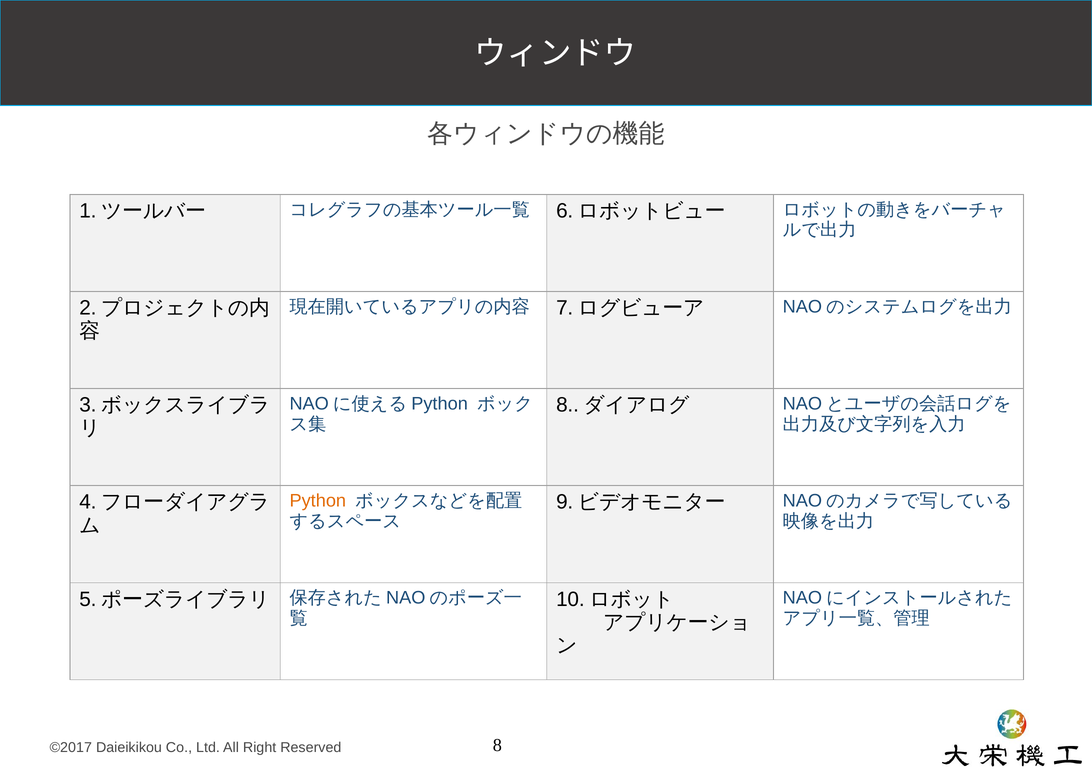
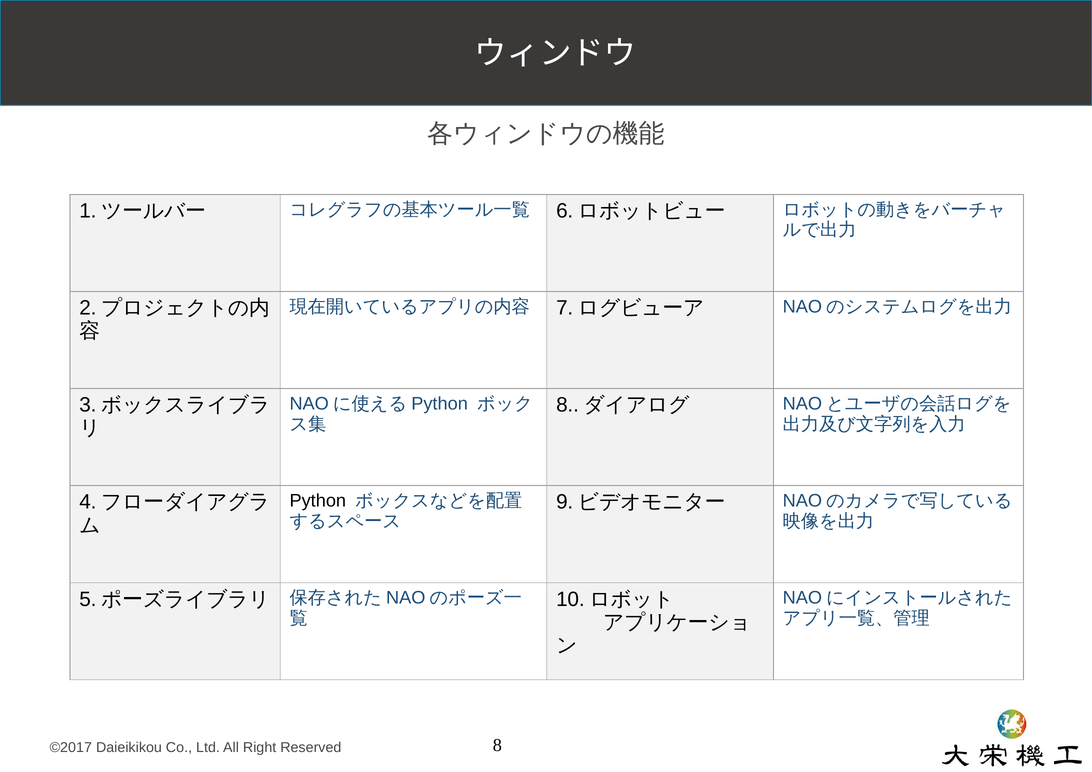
Python colour: orange -> black (318, 501)
